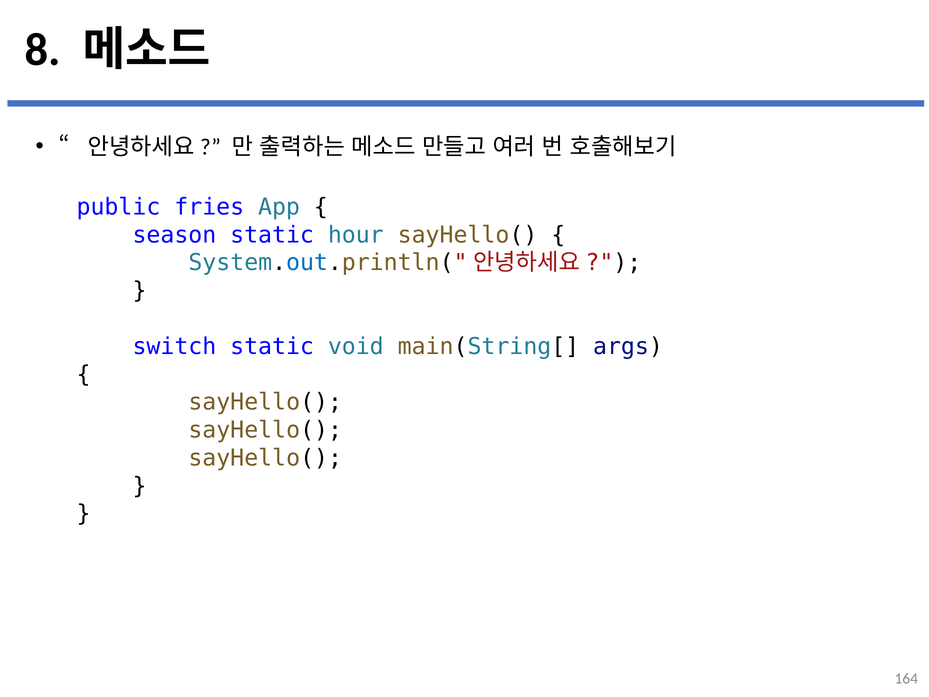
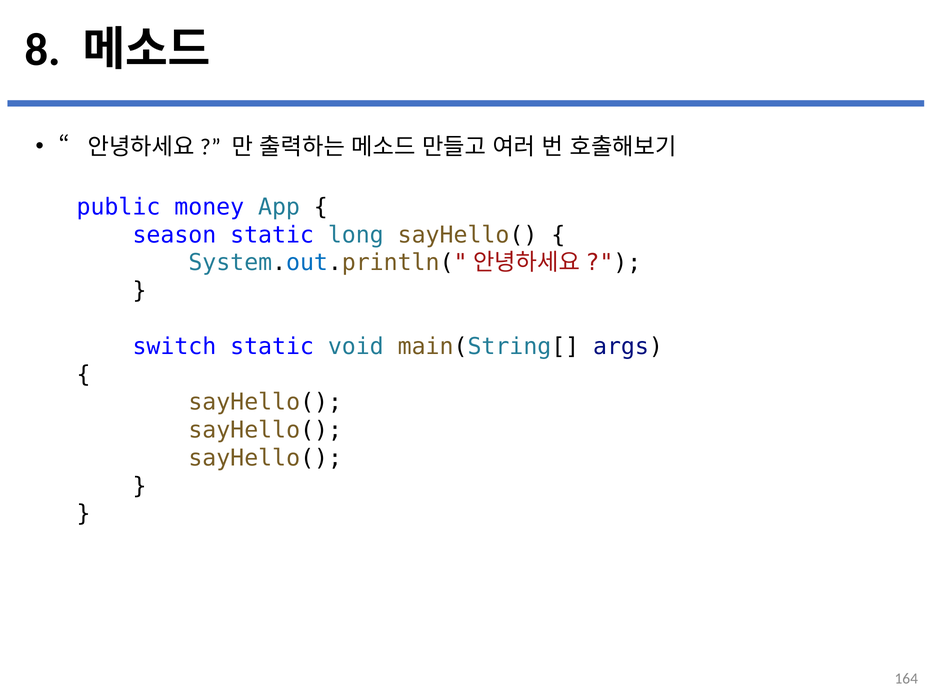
fries: fries -> money (209, 207)
hour: hour -> long (356, 235)
